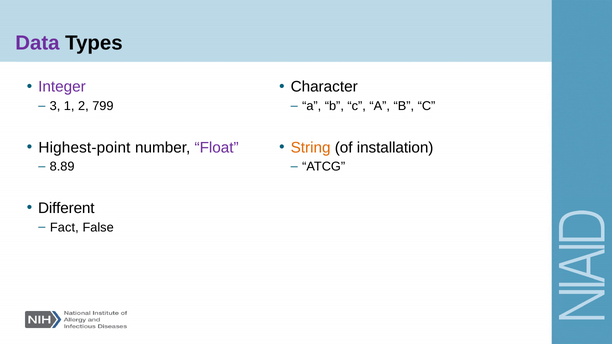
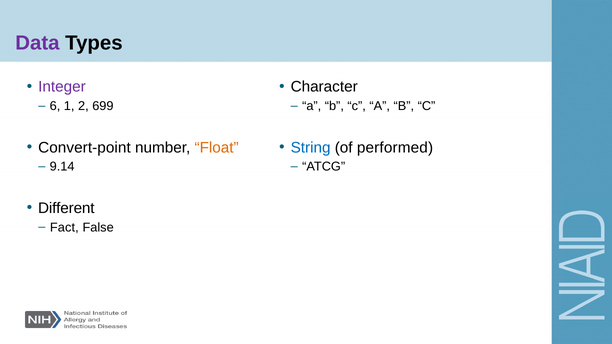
3: 3 -> 6 (55, 106)
799: 799 -> 699 (103, 106)
Highest-point: Highest-point -> Convert-point (84, 148)
Float colour: purple -> orange (217, 148)
String colour: orange -> blue (311, 148)
installation: installation -> performed (395, 148)
8.89: 8.89 -> 9.14 (62, 167)
